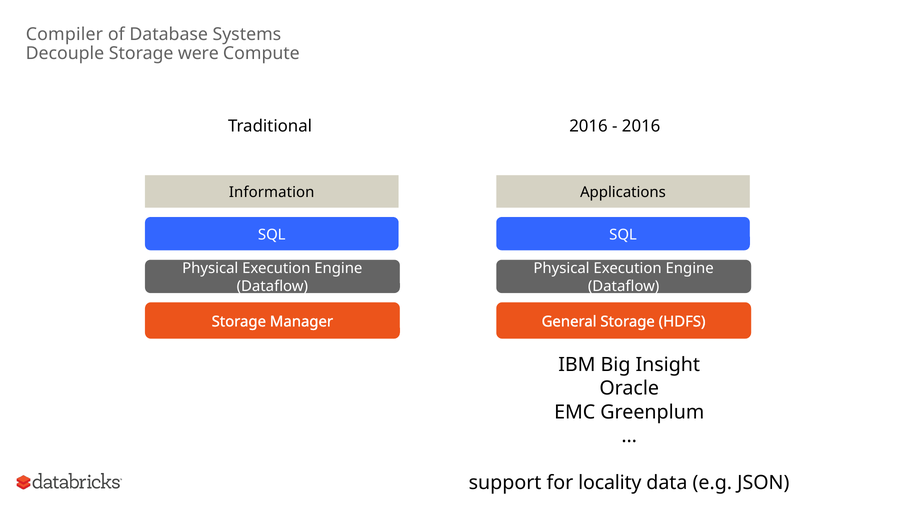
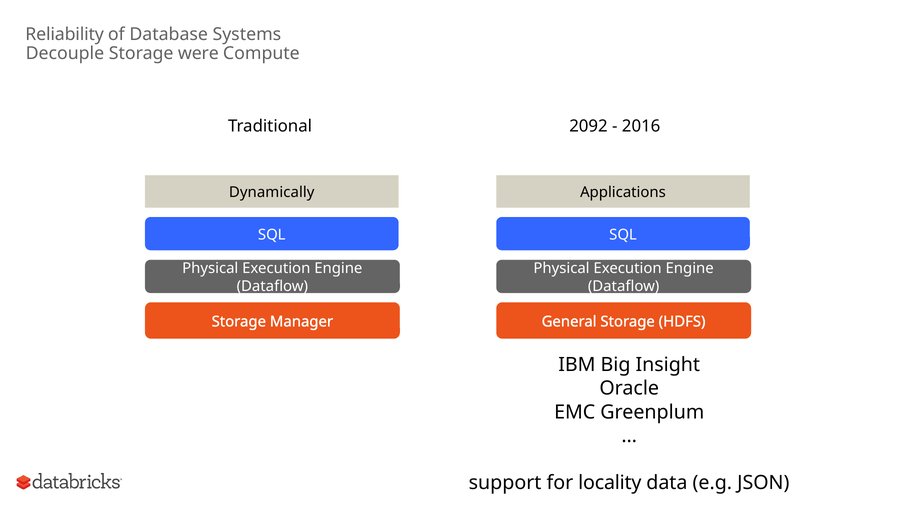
Compiler: Compiler -> Reliability (65, 34)
Traditional 2016: 2016 -> 2092 (588, 126)
Information: Information -> Dynamically (272, 193)
